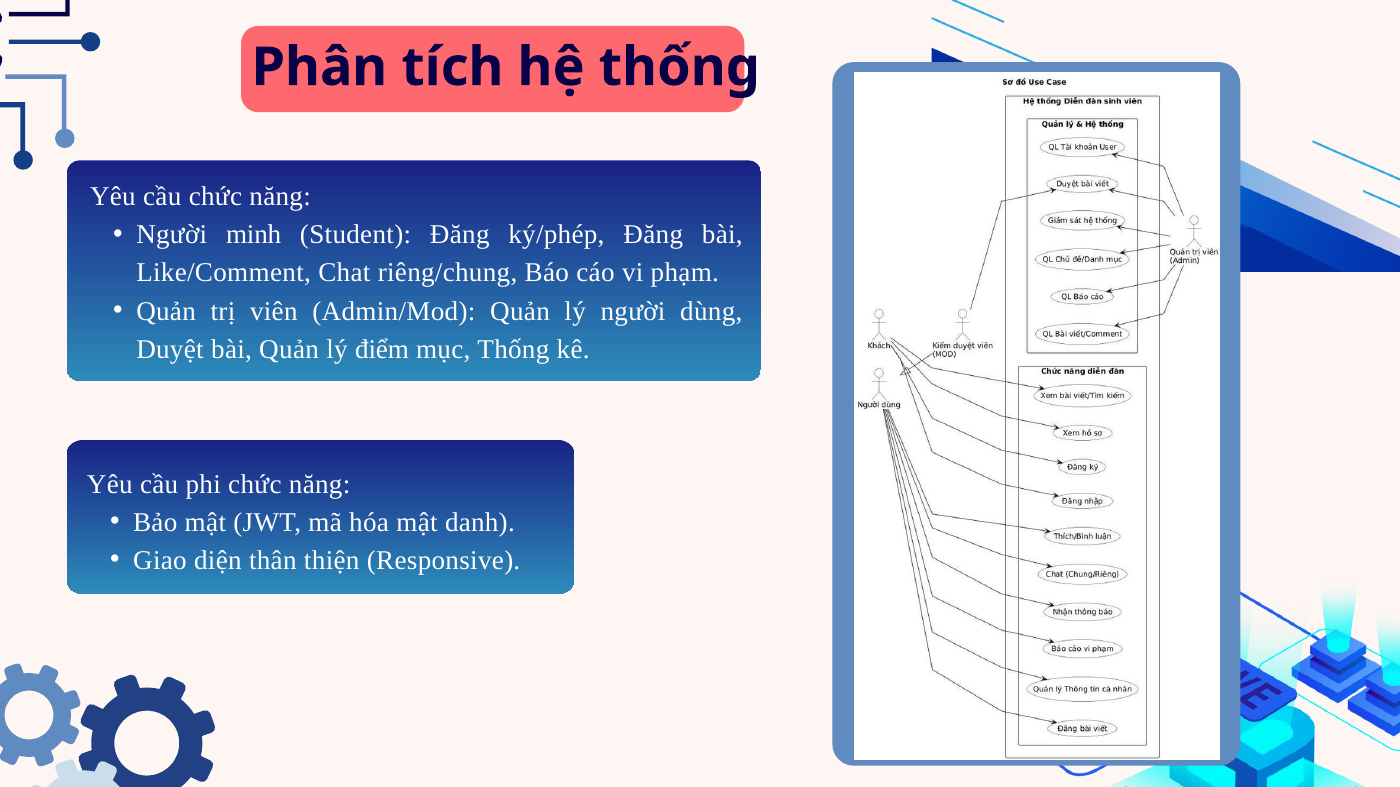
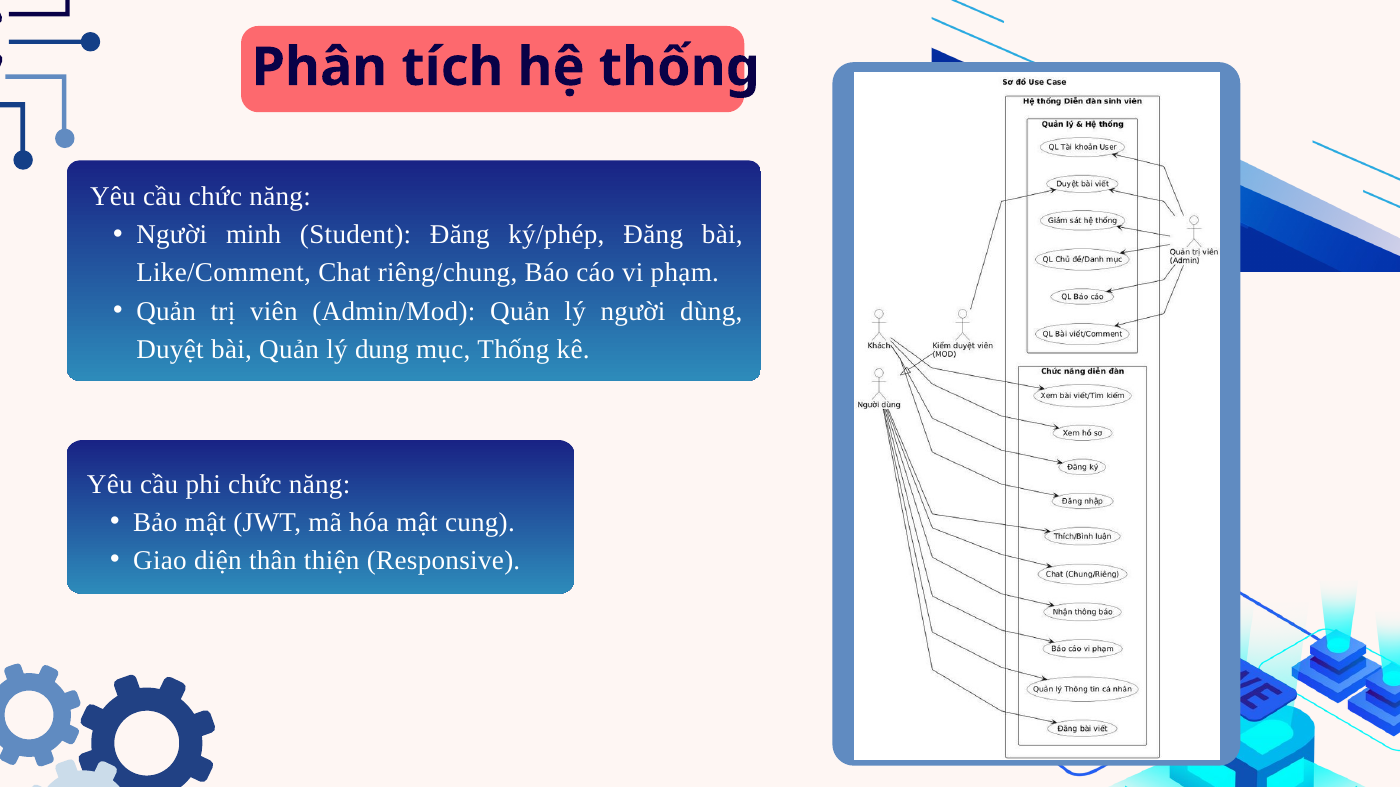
điểm: điểm -> dung (382, 349)
danh: danh -> cung (480, 523)
